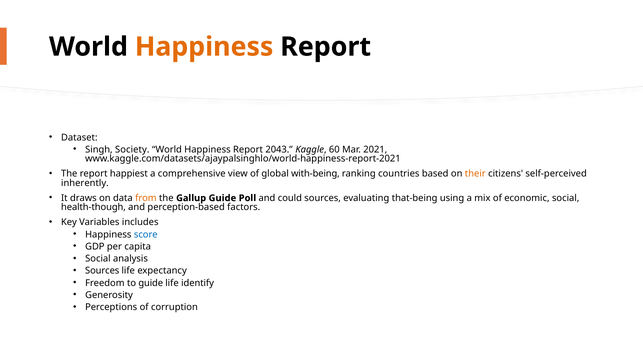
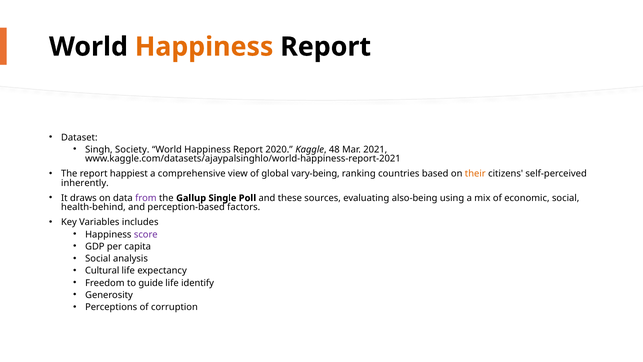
2043: 2043 -> 2020 (279, 149)
60: 60 -> 48 (334, 149)
with-being: with-being -> vary-being (315, 174)
from colour: orange -> purple (146, 198)
Gallup Guide: Guide -> Single (222, 198)
could: could -> these (290, 198)
that-being: that-being -> also-being (415, 198)
health-though: health-though -> health-behind (93, 207)
score colour: blue -> purple (146, 234)
Sources: Sources -> Cultural (102, 271)
